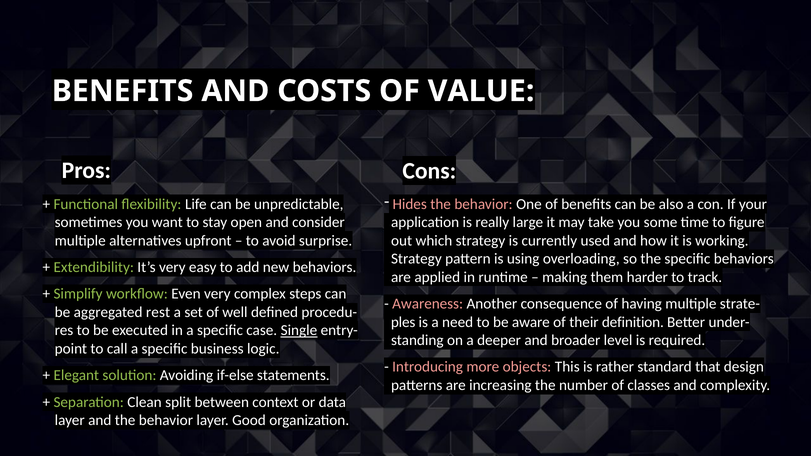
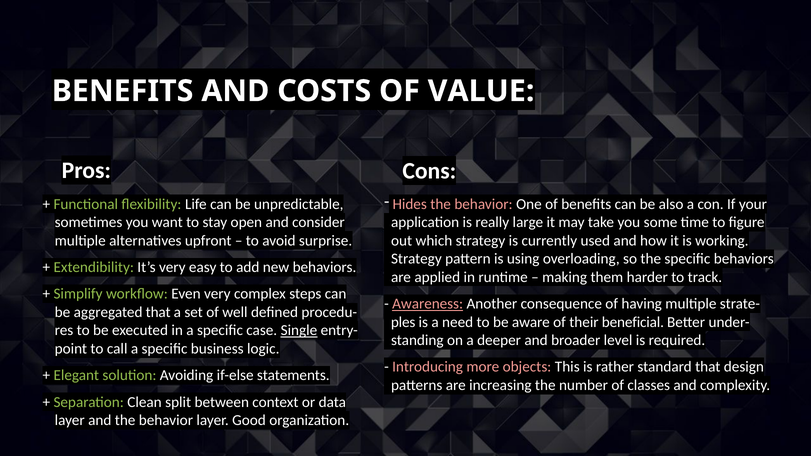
Awareness underline: none -> present (428, 304)
aggregated rest: rest -> that (158, 312)
definition: definition -> beneficial (633, 322)
